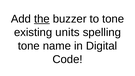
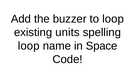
the underline: present -> none (42, 19)
to tone: tone -> loop (113, 19)
tone: tone -> loop (29, 46)
Digital: Digital -> Space (102, 46)
